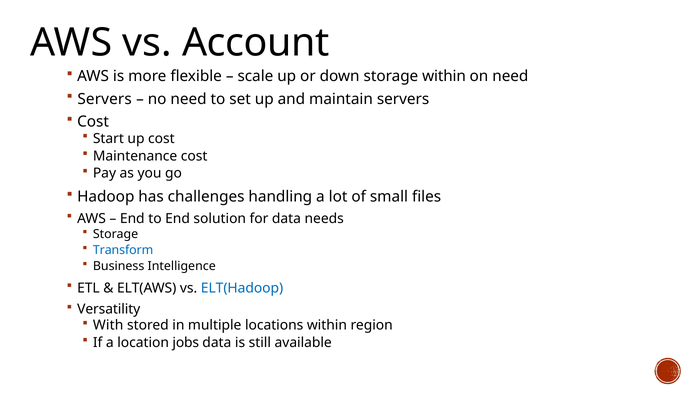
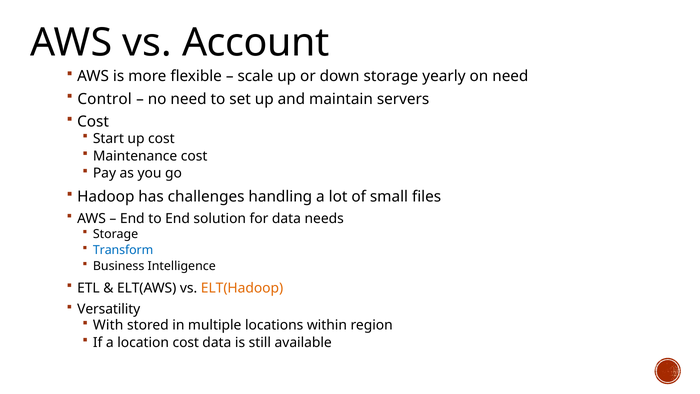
storage within: within -> yearly (444, 76)
Servers: Servers -> Control (105, 99)
ELT(Hadoop colour: blue -> orange (242, 288)
location jobs: jobs -> cost (186, 343)
